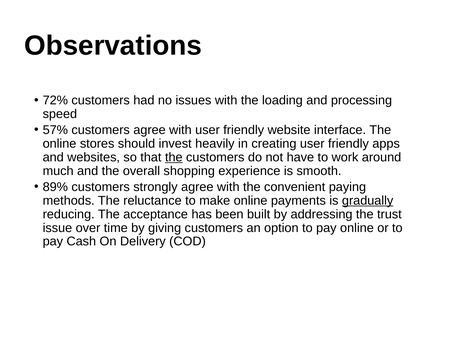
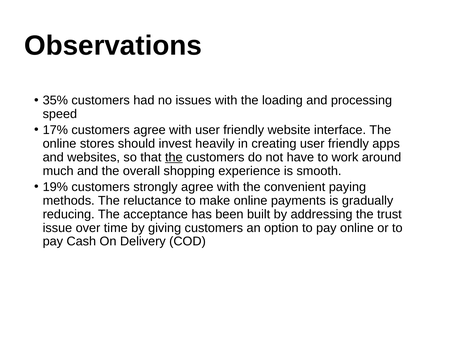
72%: 72% -> 35% (55, 100)
57%: 57% -> 17% (55, 130)
89%: 89% -> 19% (55, 187)
gradually underline: present -> none (368, 201)
